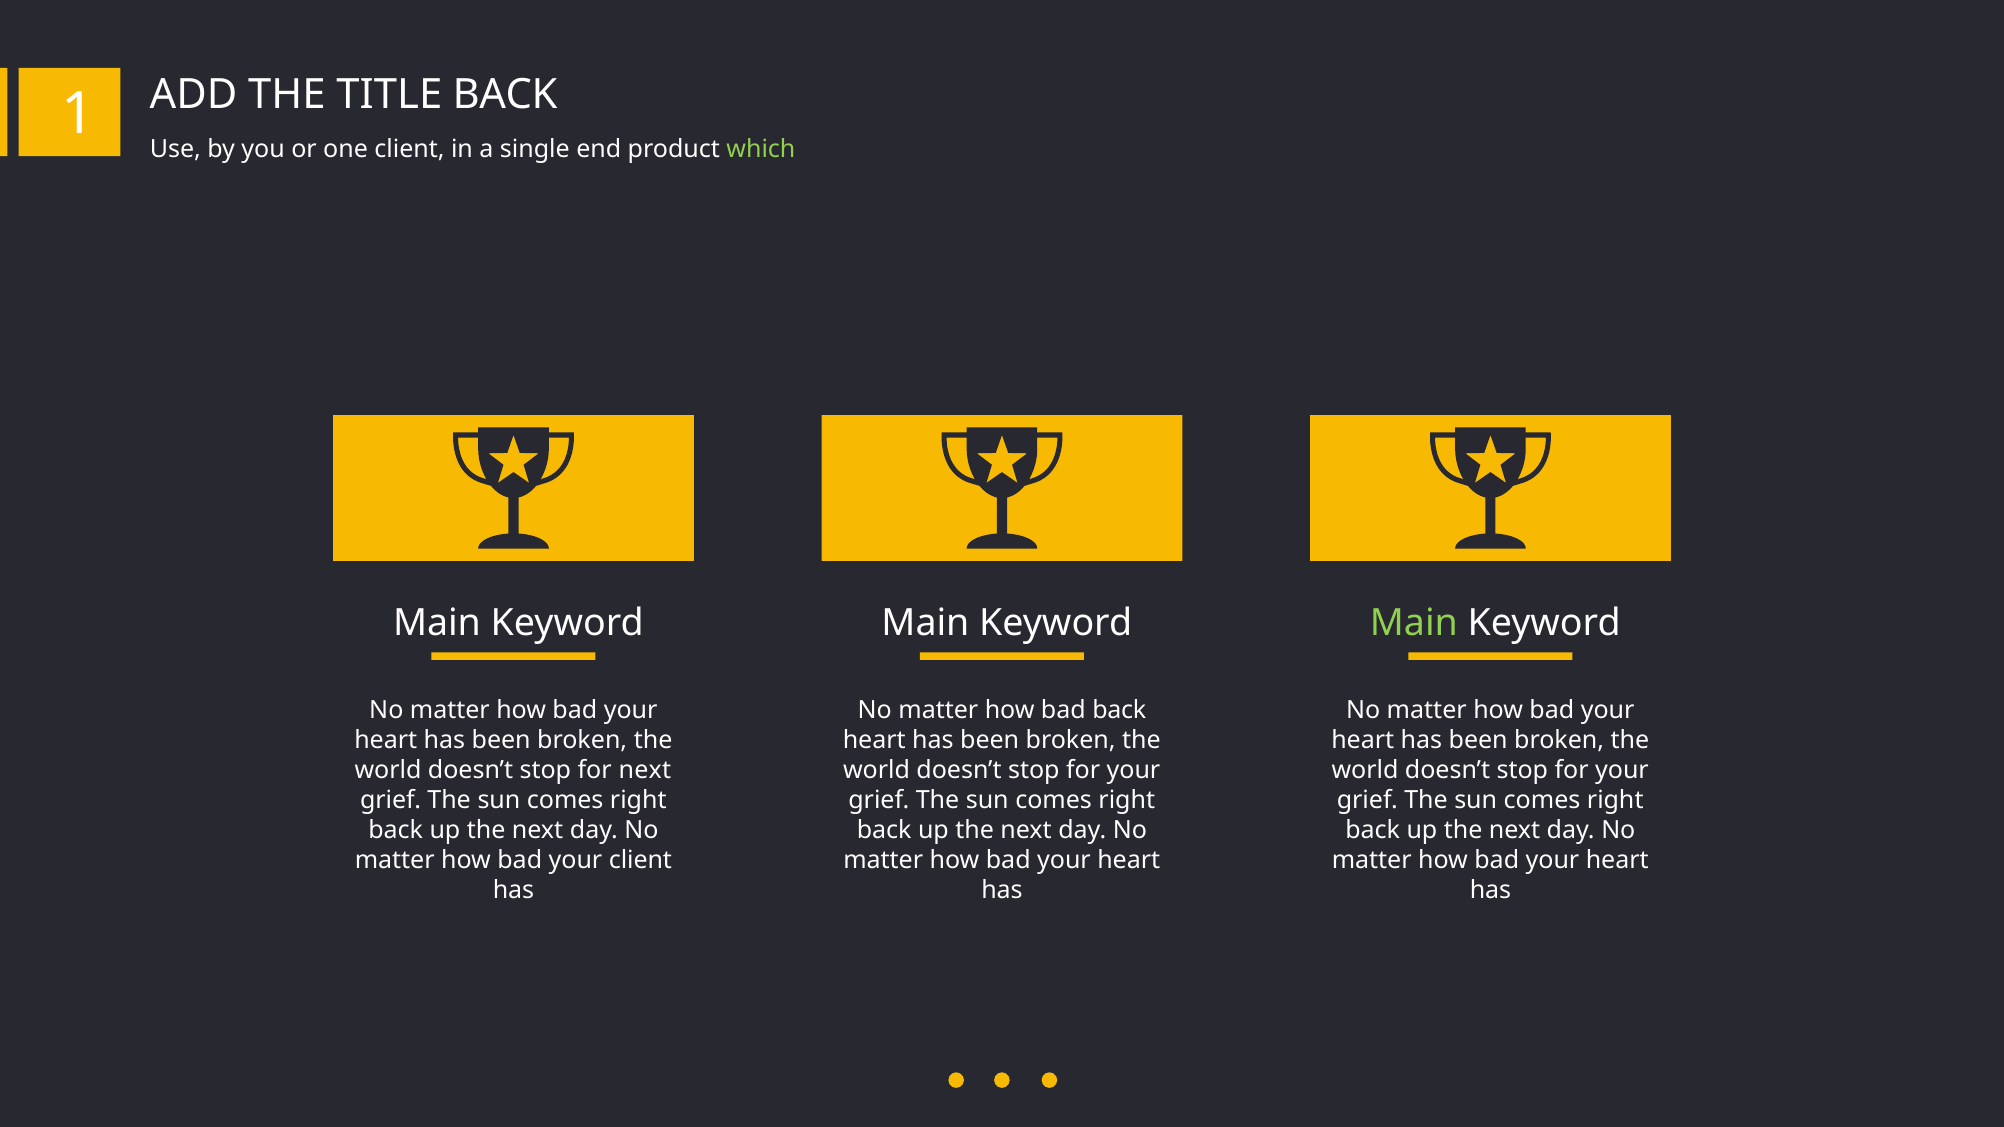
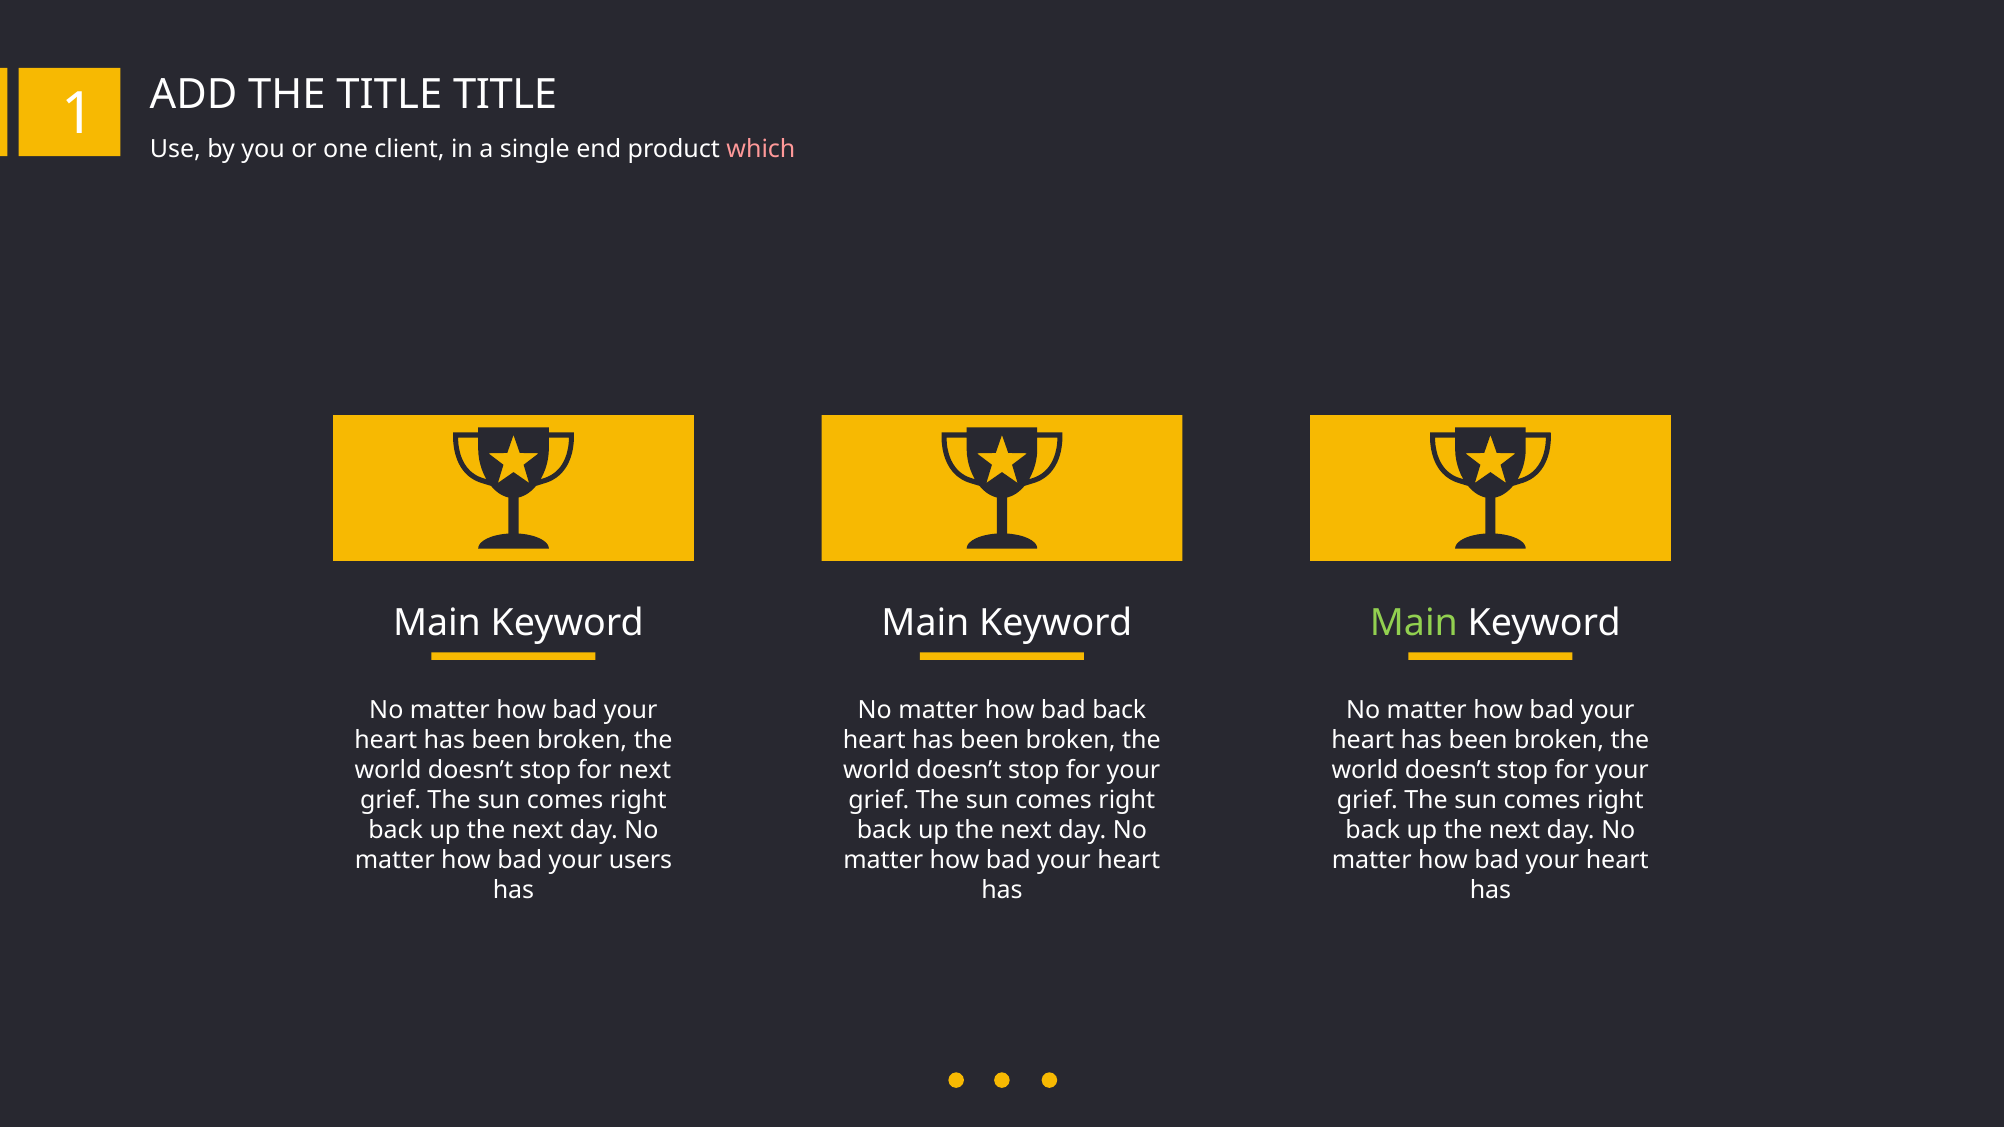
TITLE BACK: BACK -> TITLE (505, 95)
which colour: light green -> pink (761, 149)
your client: client -> users (640, 861)
